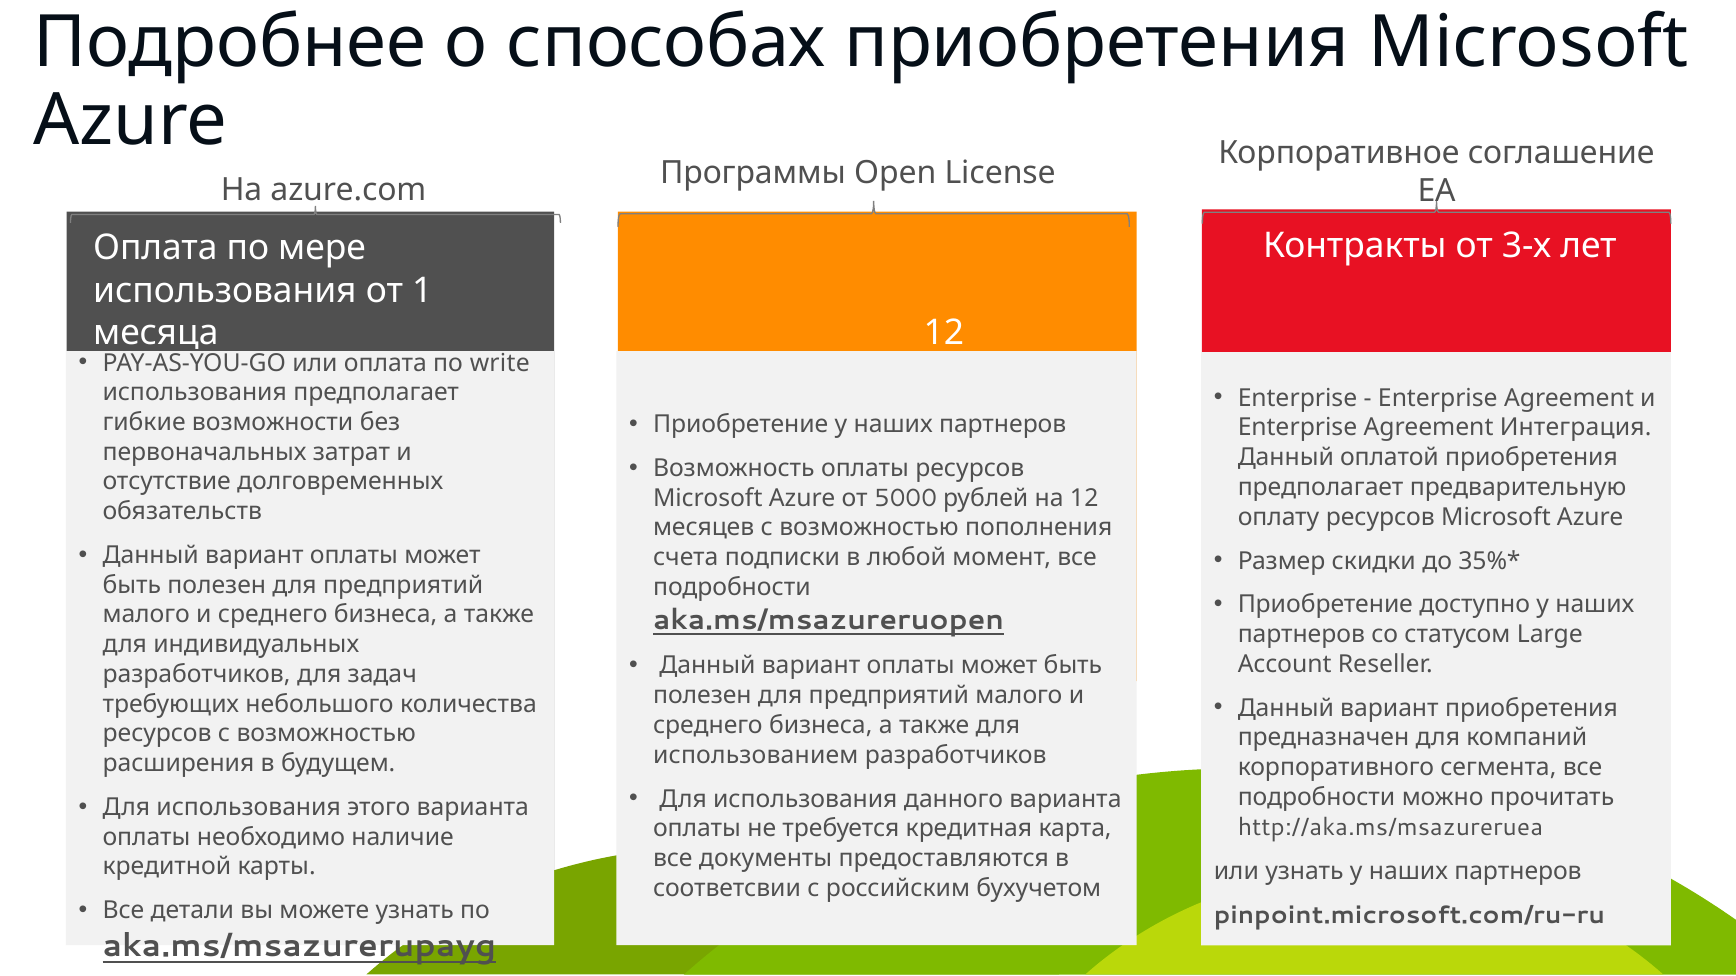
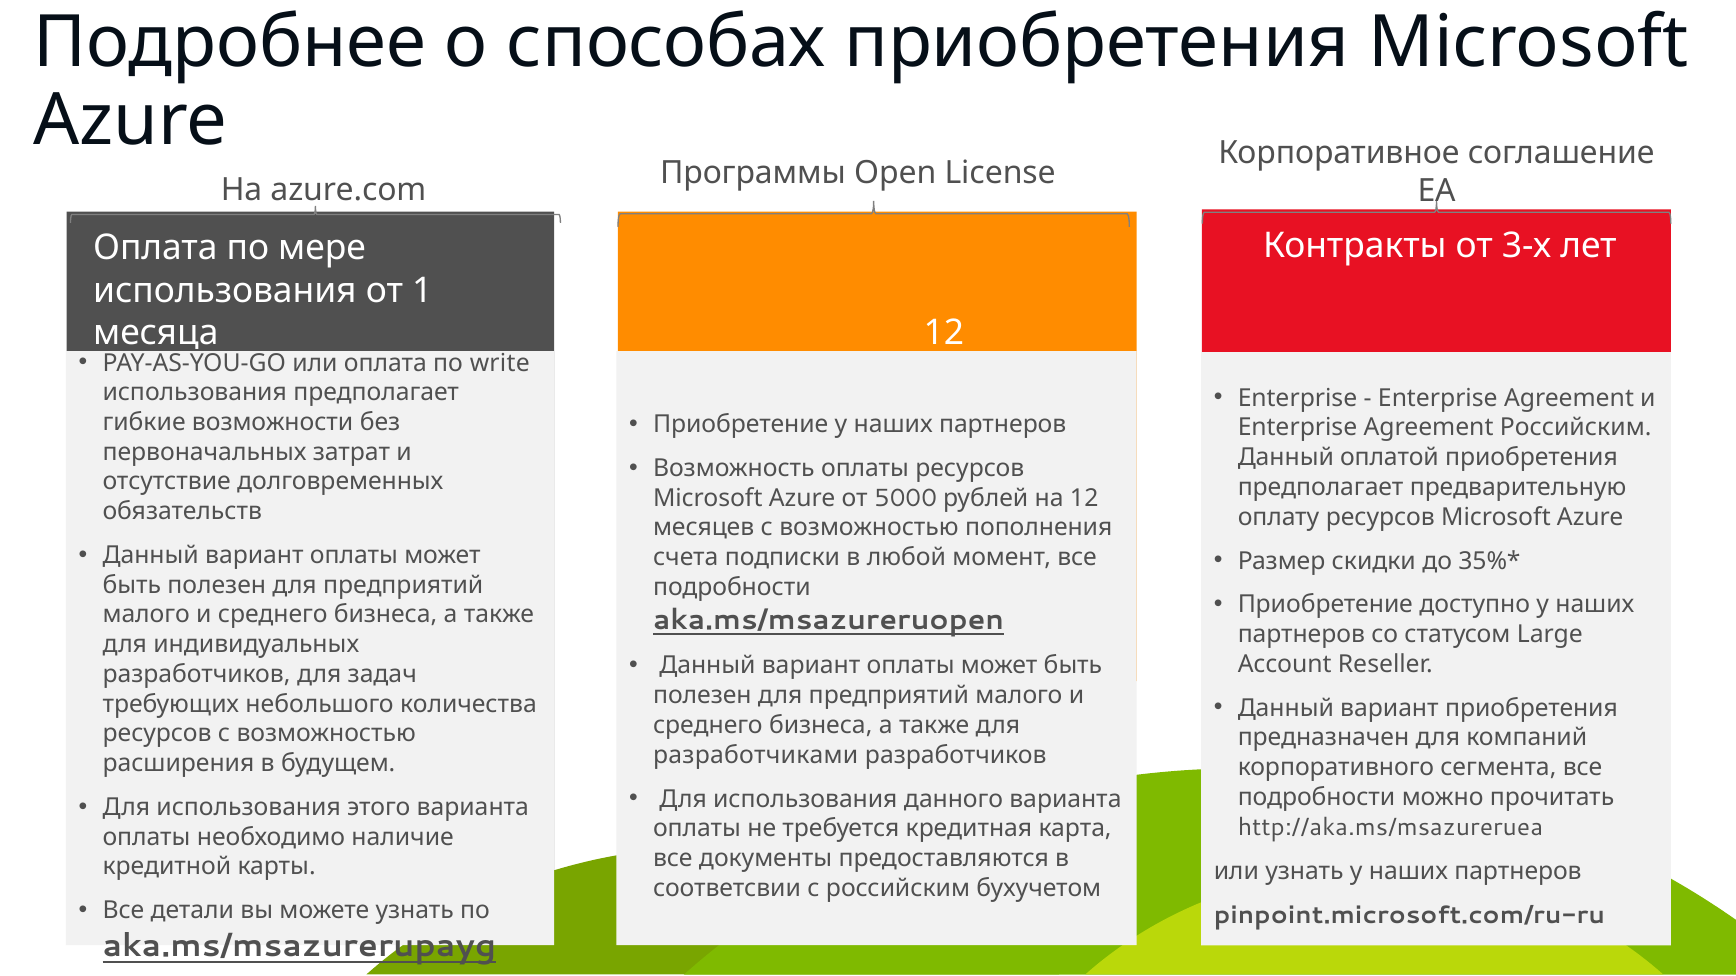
Agreement Интеграция: Интеграция -> Российским (1576, 428)
использованием: использованием -> разработчиками (756, 755)
